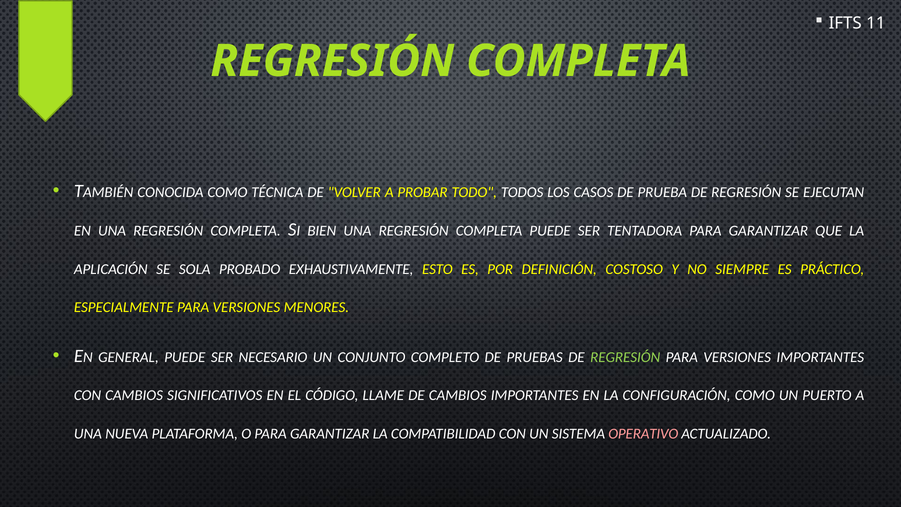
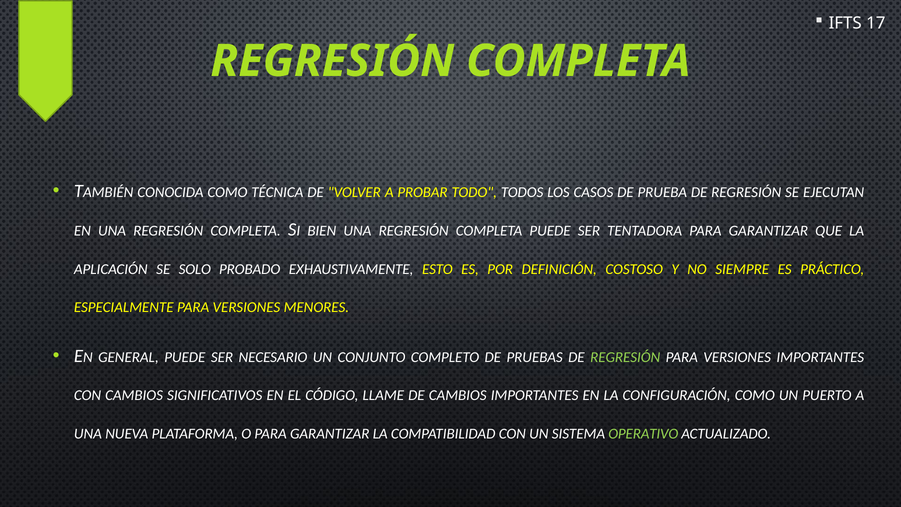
11: 11 -> 17 (876, 23)
SOLA: SOLA -> SOLO (195, 269)
OPERATIVO colour: pink -> light green (643, 434)
